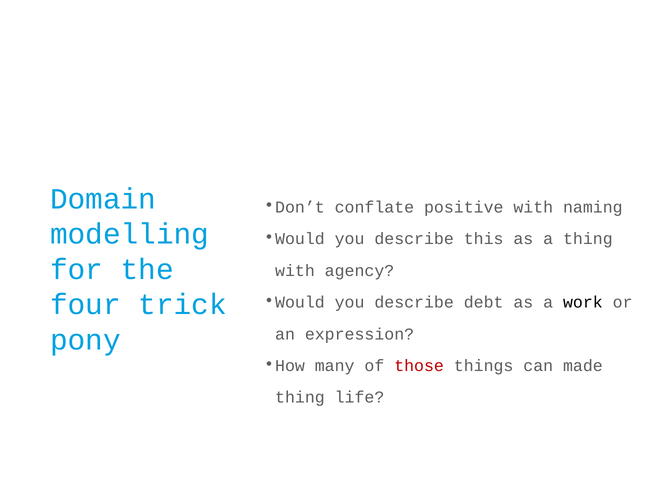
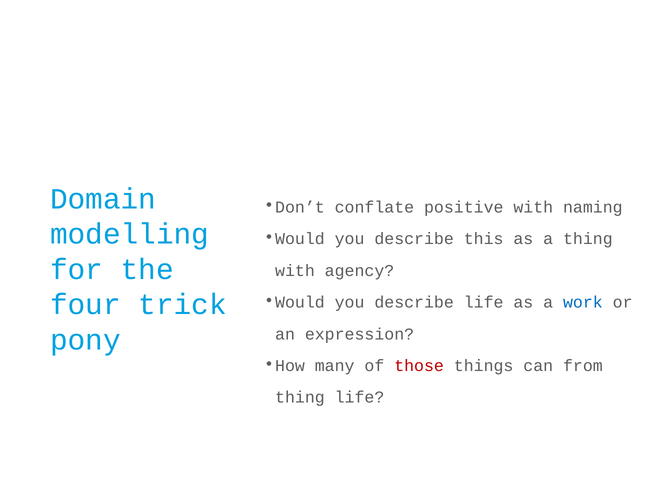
describe debt: debt -> life (484, 303)
work colour: black -> blue (583, 303)
made: made -> from (583, 366)
